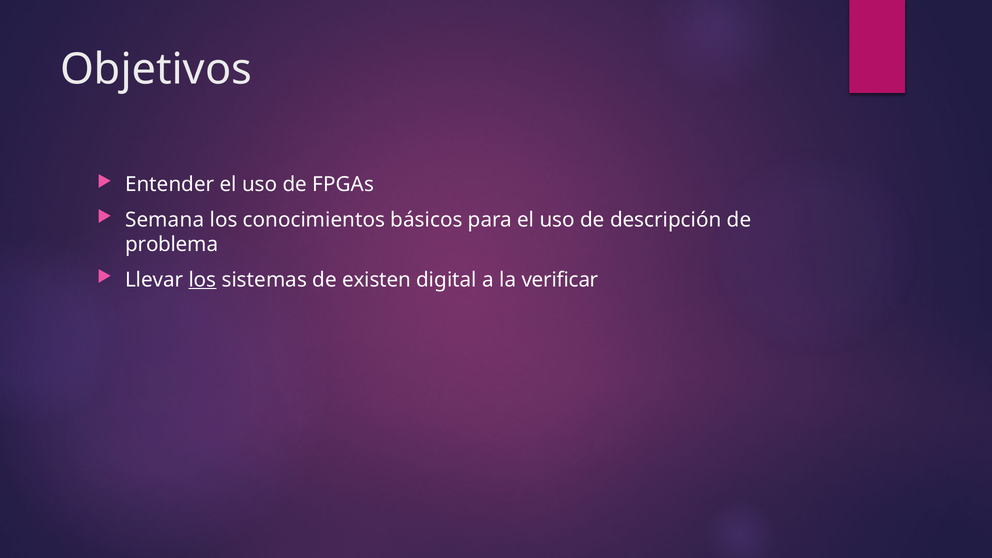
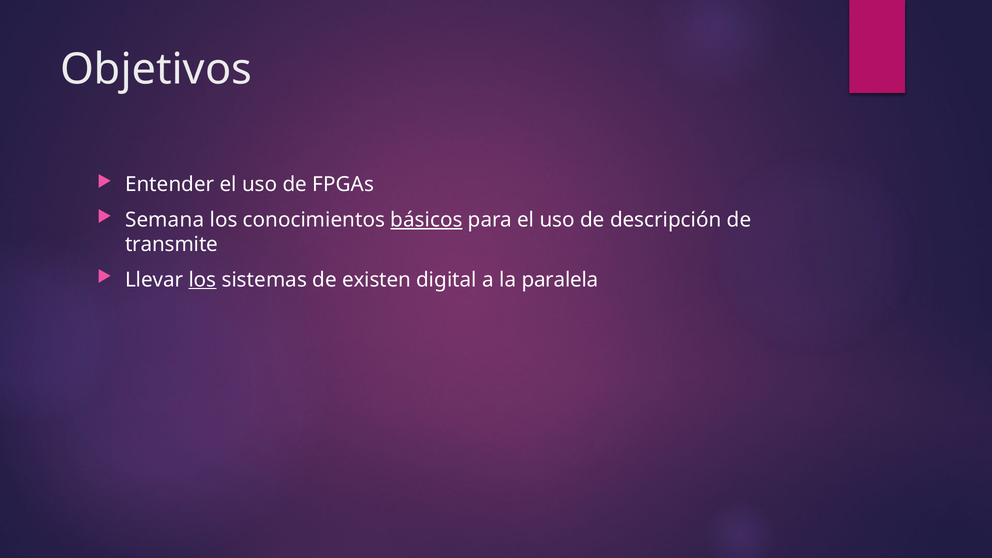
básicos underline: none -> present (426, 220)
problema: problema -> transmite (172, 245)
verificar: verificar -> paralela (560, 280)
